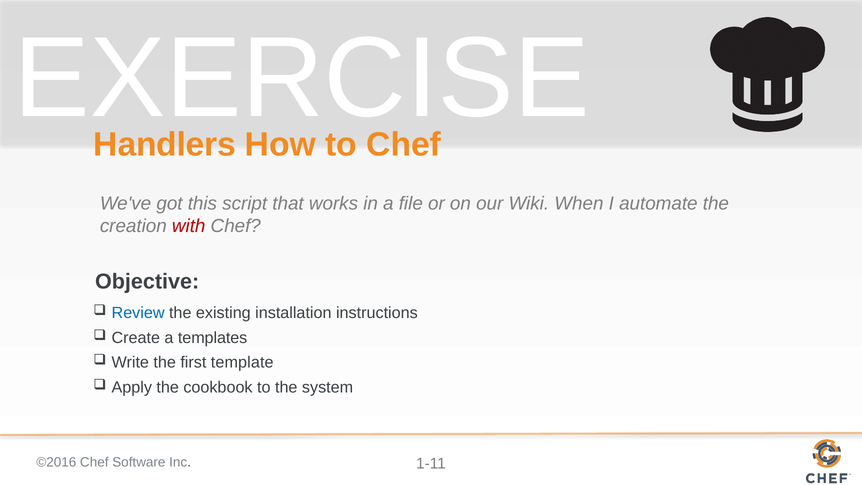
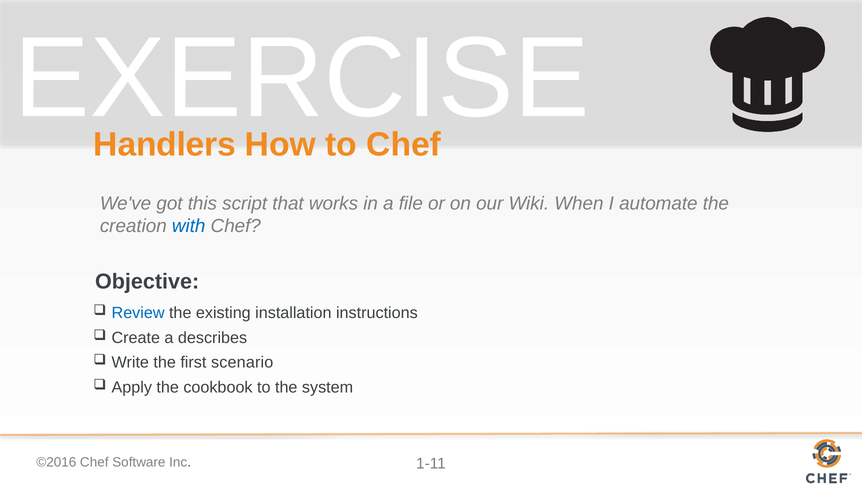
with colour: red -> blue (189, 226)
templates: templates -> describes (213, 338)
template: template -> scenario (242, 362)
